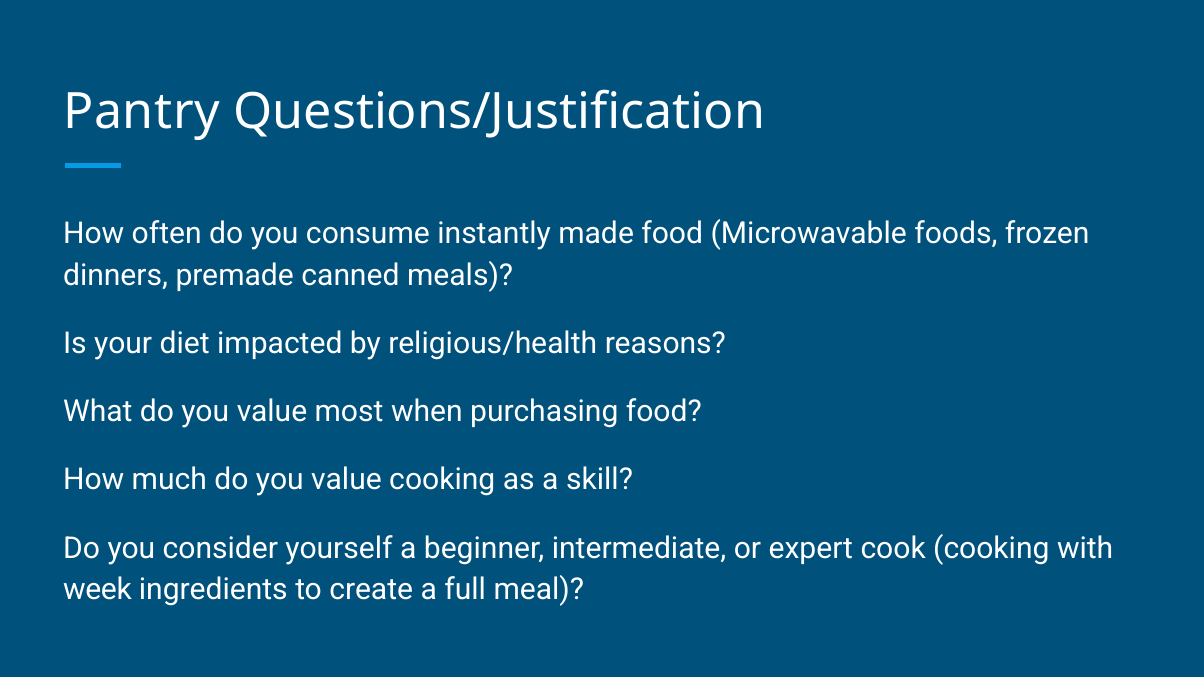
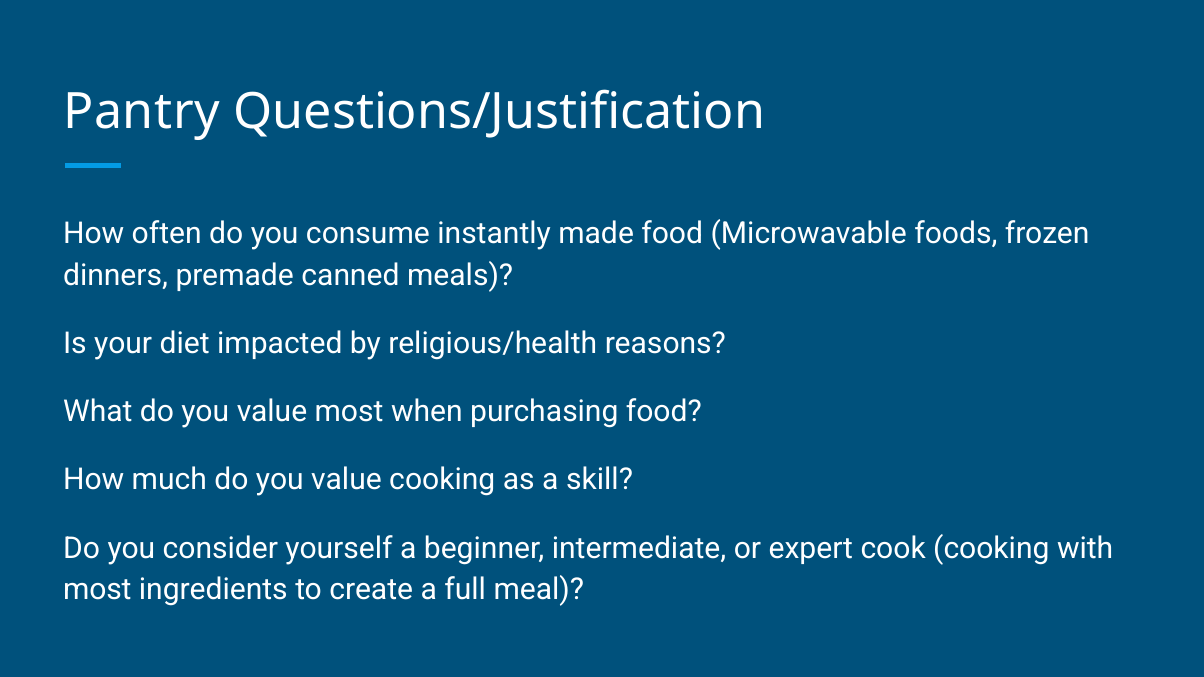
week: week -> most (97, 590)
